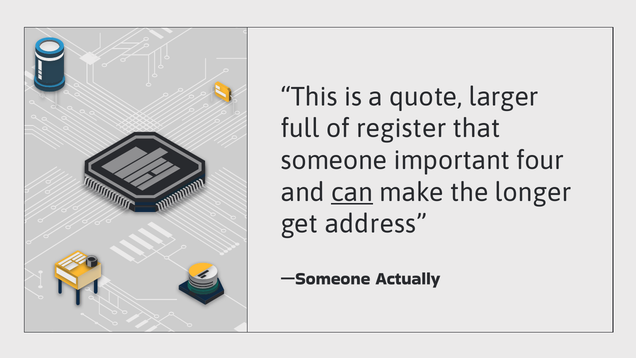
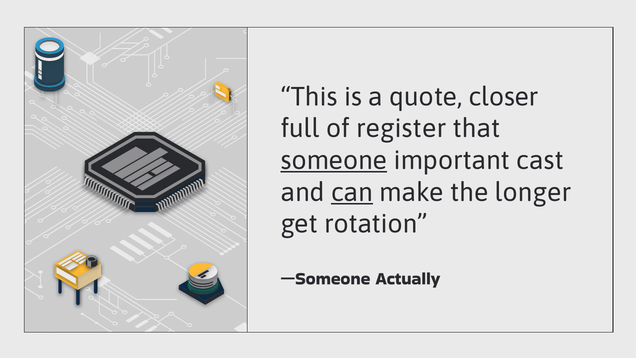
larger: larger -> closer (504, 97)
someone underline: none -> present (334, 160)
four: four -> cast (540, 160)
address: address -> rotation (376, 224)
